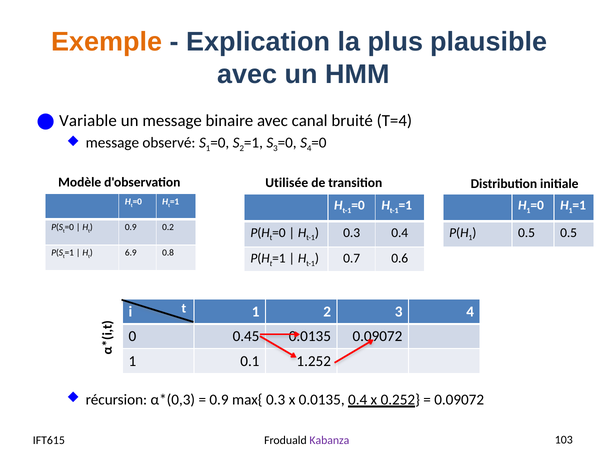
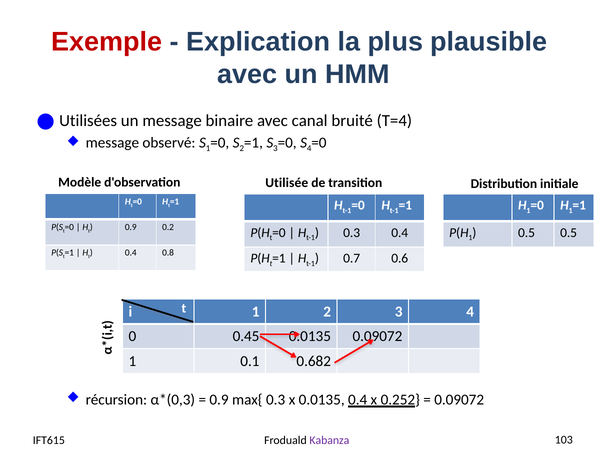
Exemple colour: orange -> red (107, 42)
Variable: Variable -> Utilisées (88, 121)
6.9: 6.9 -> 0.4 (131, 253)
1.252: 1.252 -> 0.682 (314, 361)
